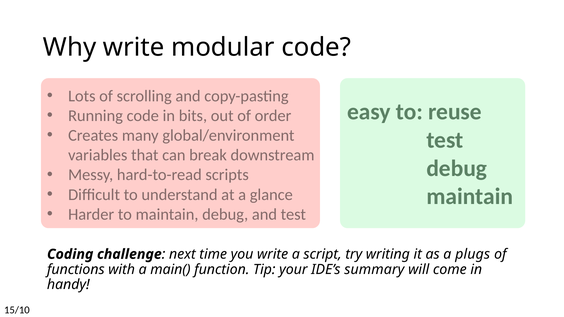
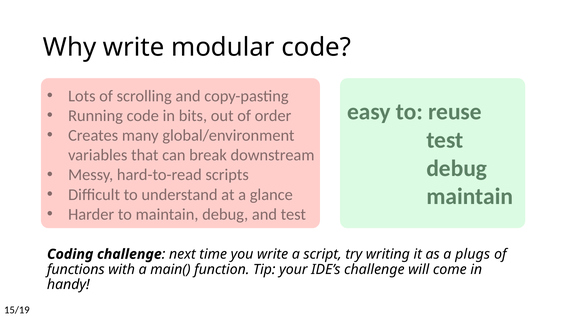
IDE’s summary: summary -> challenge (374, 270)
15/10: 15/10 -> 15/19 (17, 310)
